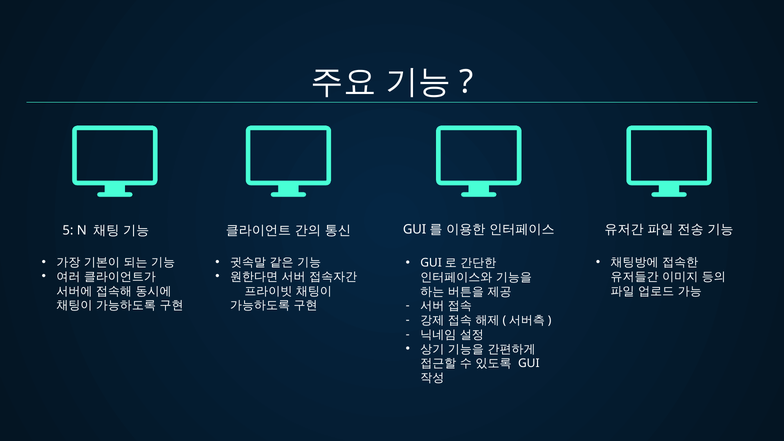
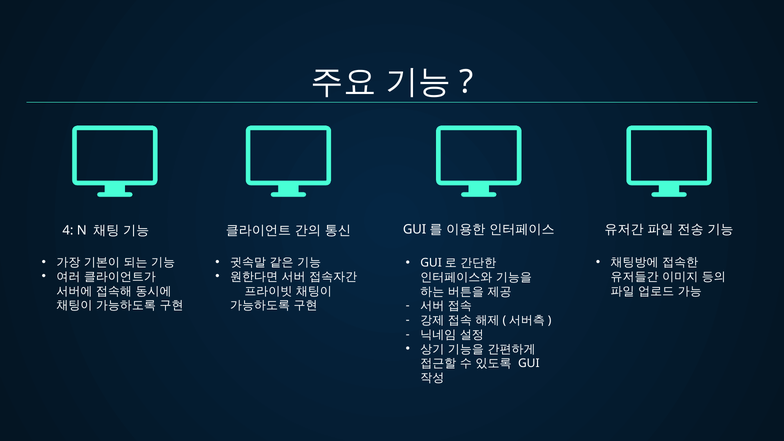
5: 5 -> 4 (68, 231)
